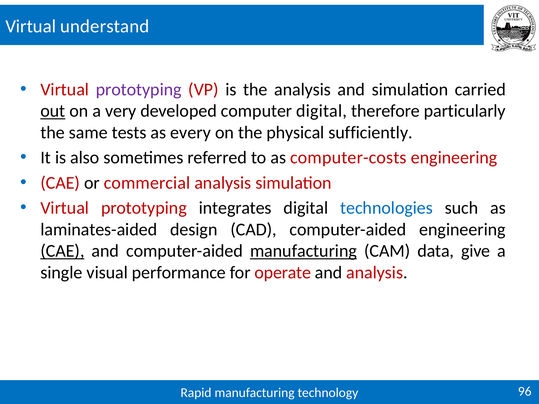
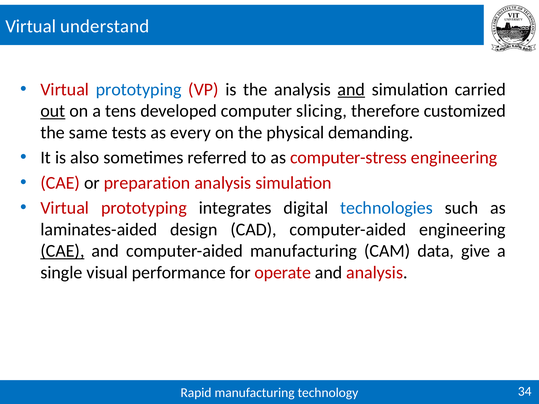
prototyping colour: purple -> blue (139, 90)
and underline: none -> present (351, 90)
very: very -> tens (121, 111)
computer digital: digital -> slicing (322, 111)
particularly: particularly -> customized (465, 111)
sufficiently: sufficiently -> demanding (371, 133)
computer-costs: computer-costs -> computer-stress (349, 158)
commercial: commercial -> preparation (147, 183)
manufacturing underline: present -> none (303, 251)
96: 96 -> 34 (525, 392)
